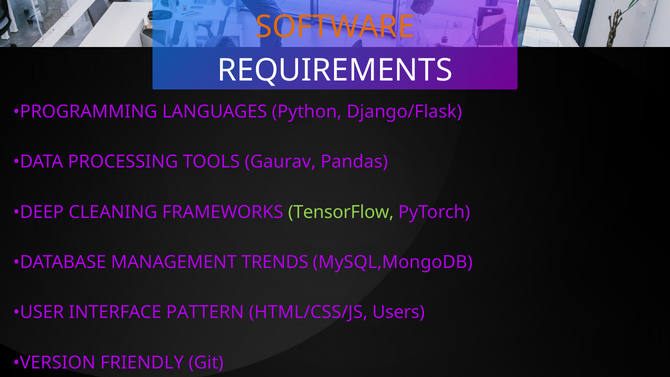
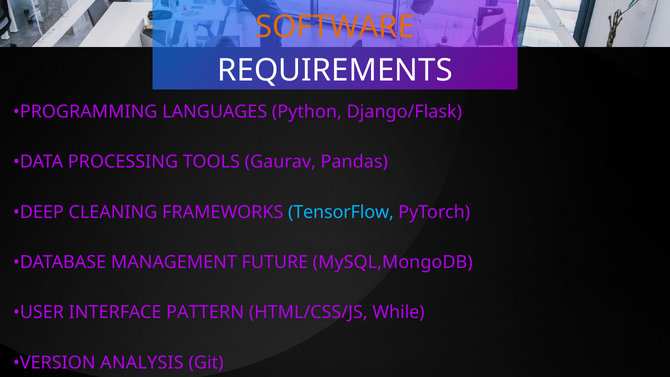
TensorFlow colour: light green -> light blue (341, 212)
TRENDS: TRENDS -> FUTURE (275, 262)
Users: Users -> While (399, 312)
FRIENDLY: FRIENDLY -> ANALYSIS (142, 362)
